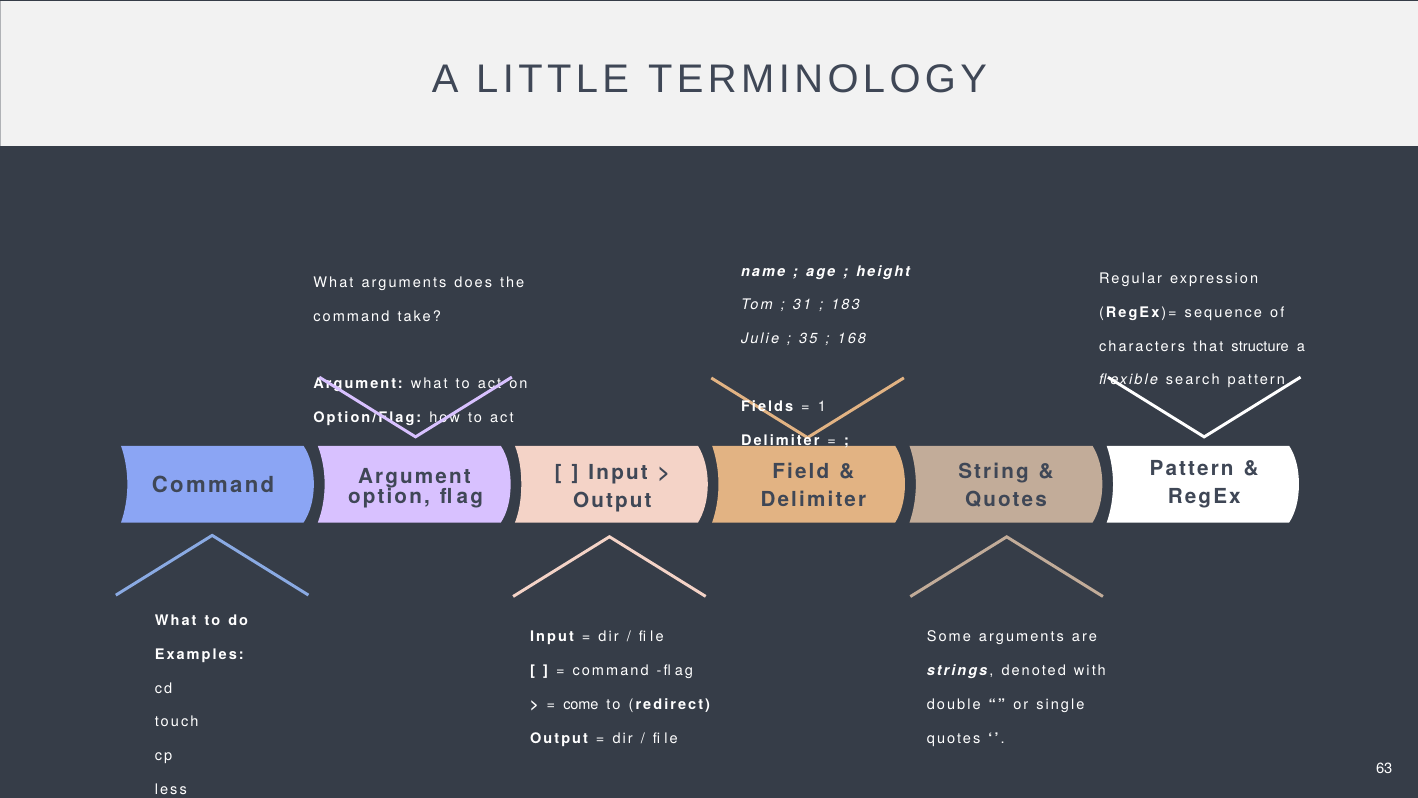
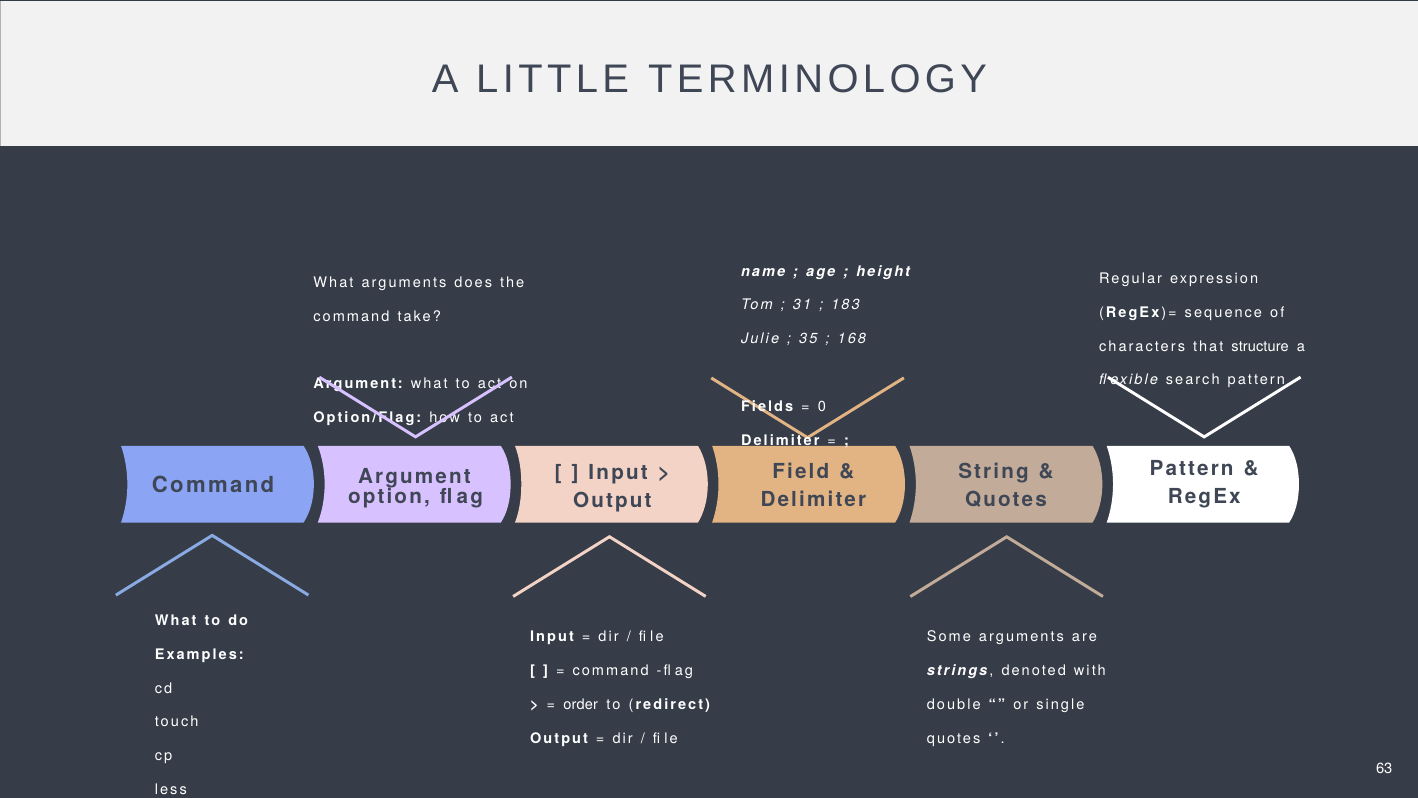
1: 1 -> 0 (822, 407)
come: come -> order (581, 705)
